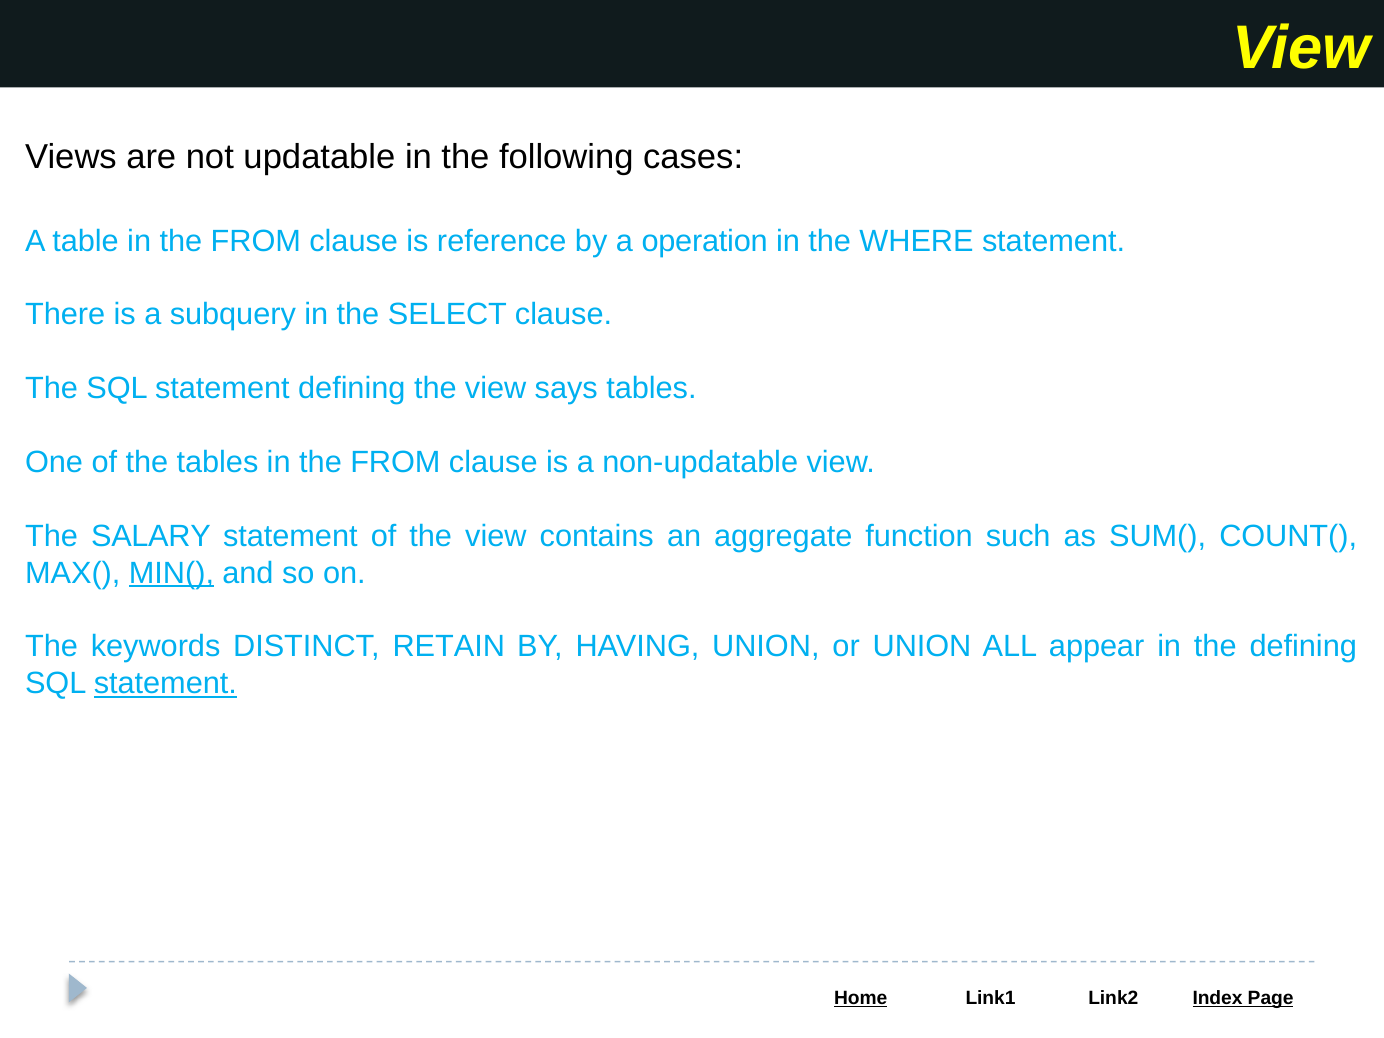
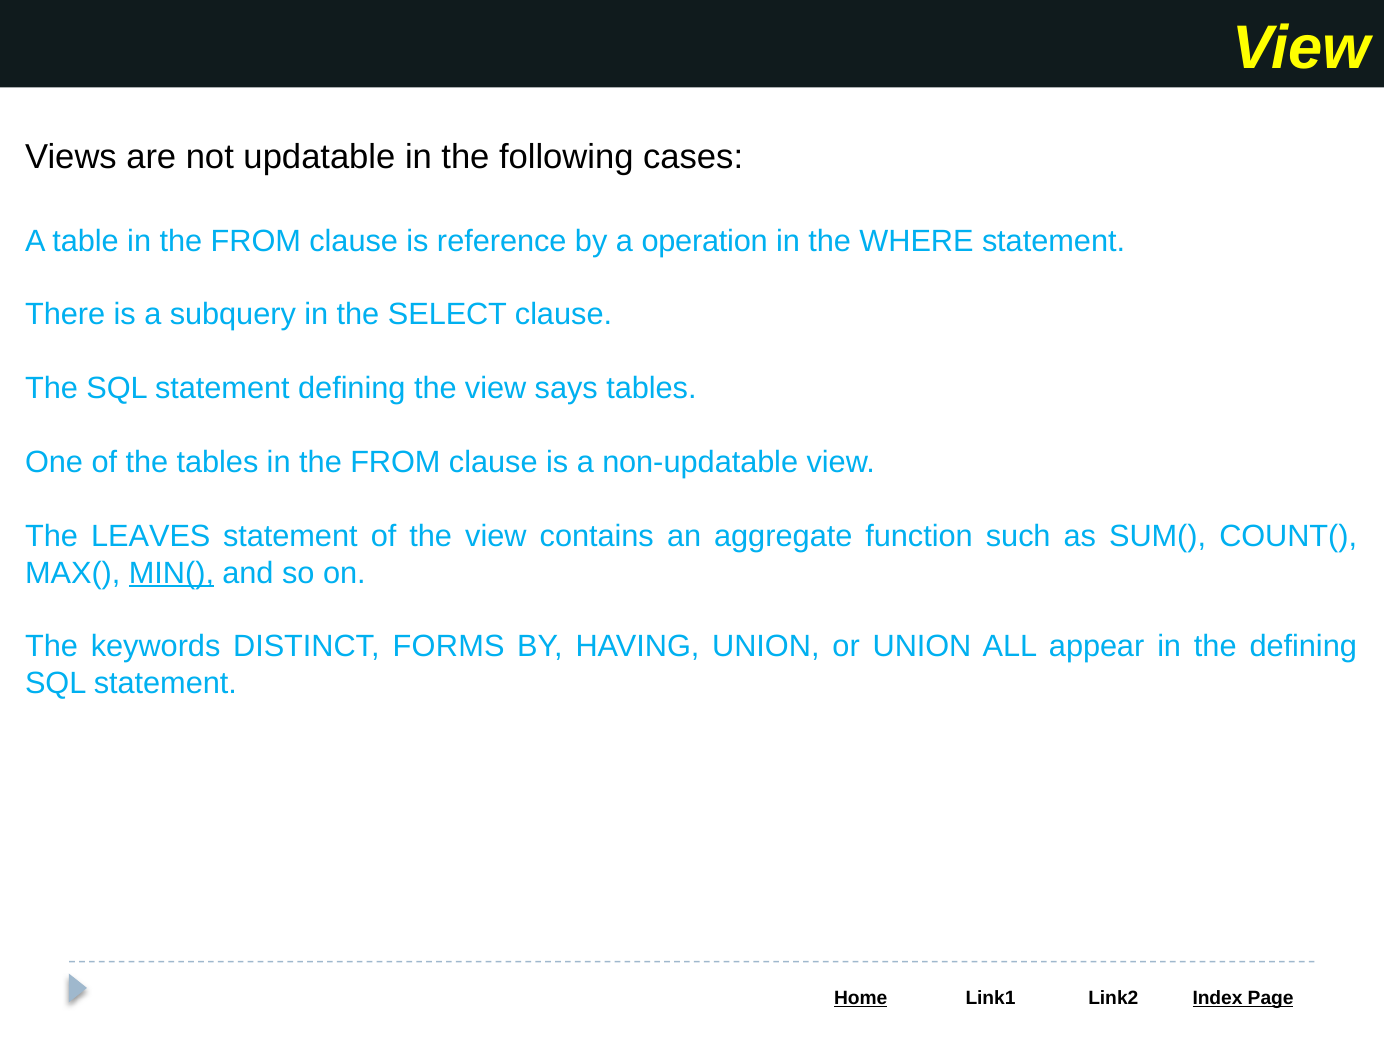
SALARY: SALARY -> LEAVES (151, 536)
RETAIN: RETAIN -> FORMS (449, 647)
statement underline: present -> none (165, 684)
